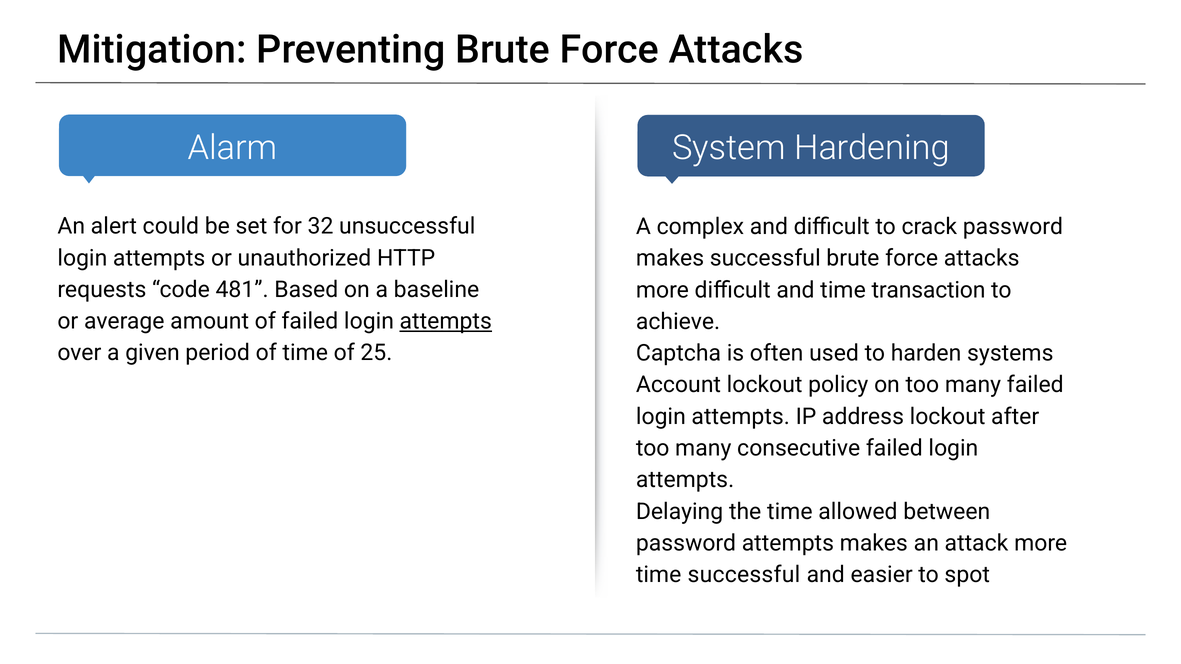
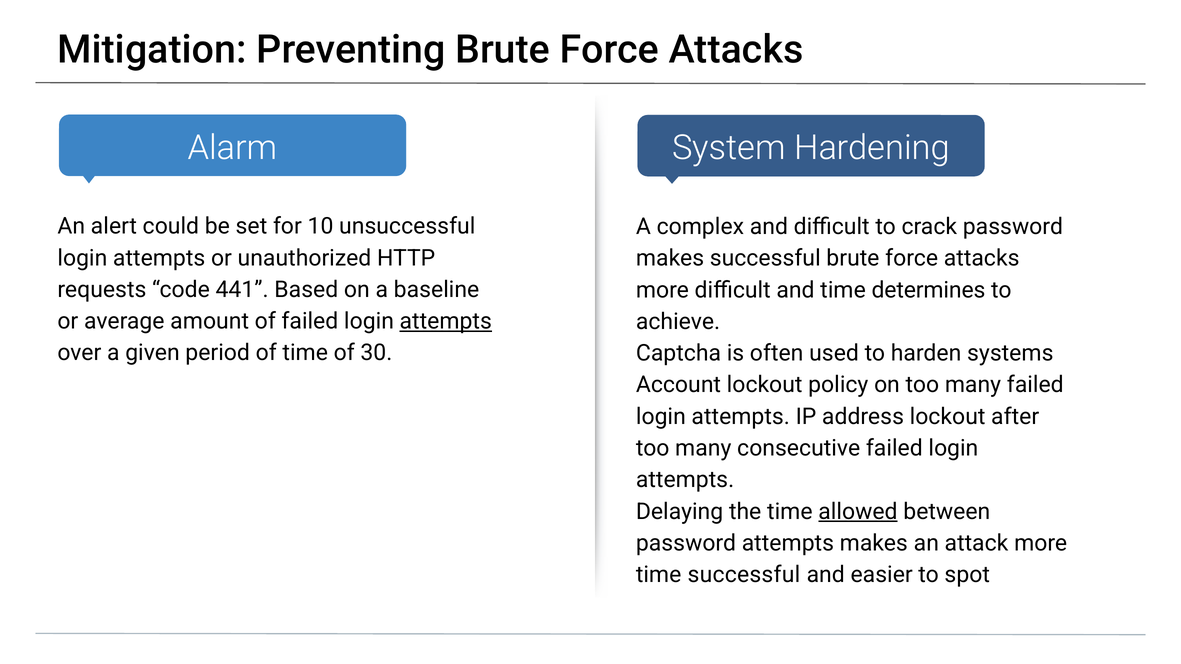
32: 32 -> 10 (320, 226)
481: 481 -> 441 (242, 290)
transaction: transaction -> determines (928, 290)
25: 25 -> 30 (376, 353)
allowed underline: none -> present (858, 512)
